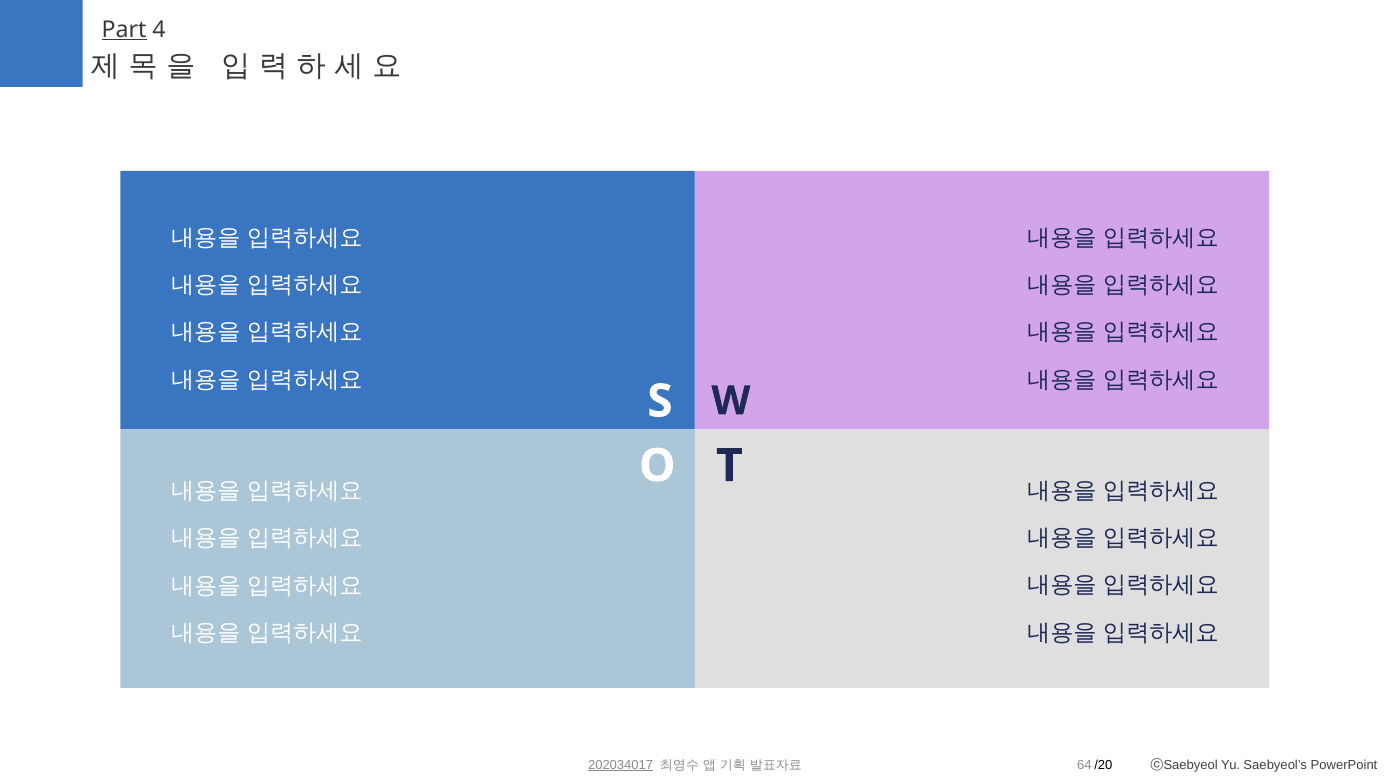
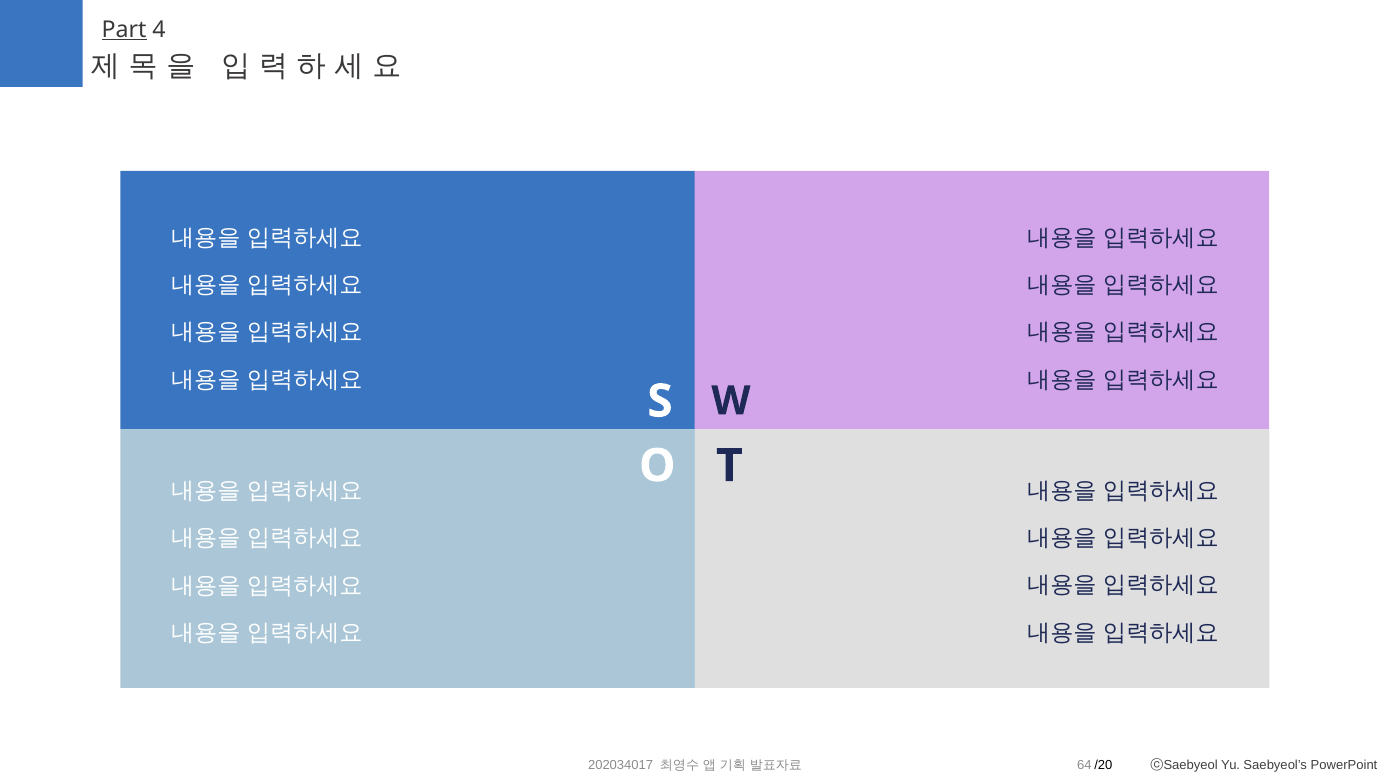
202034017 underline: present -> none (621, 765)
